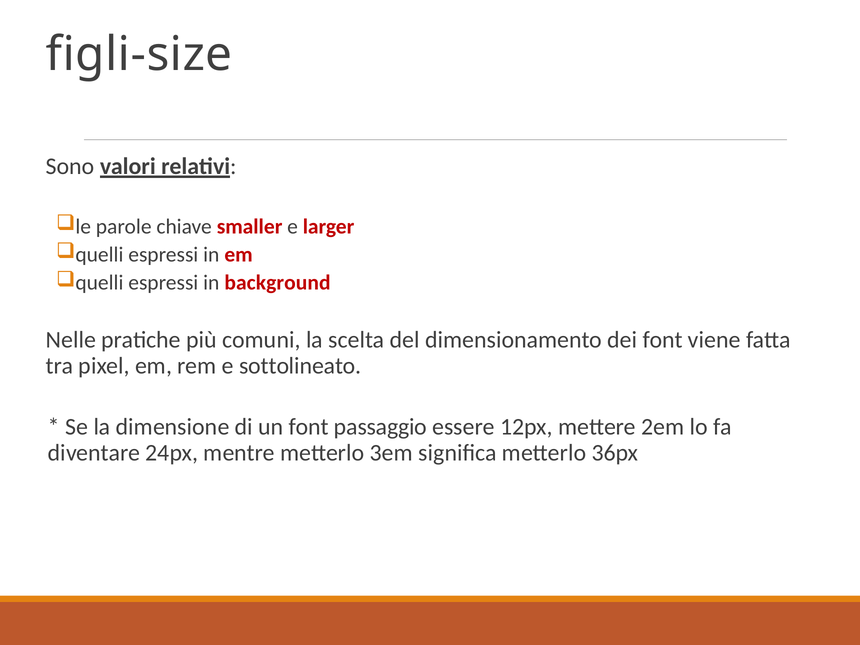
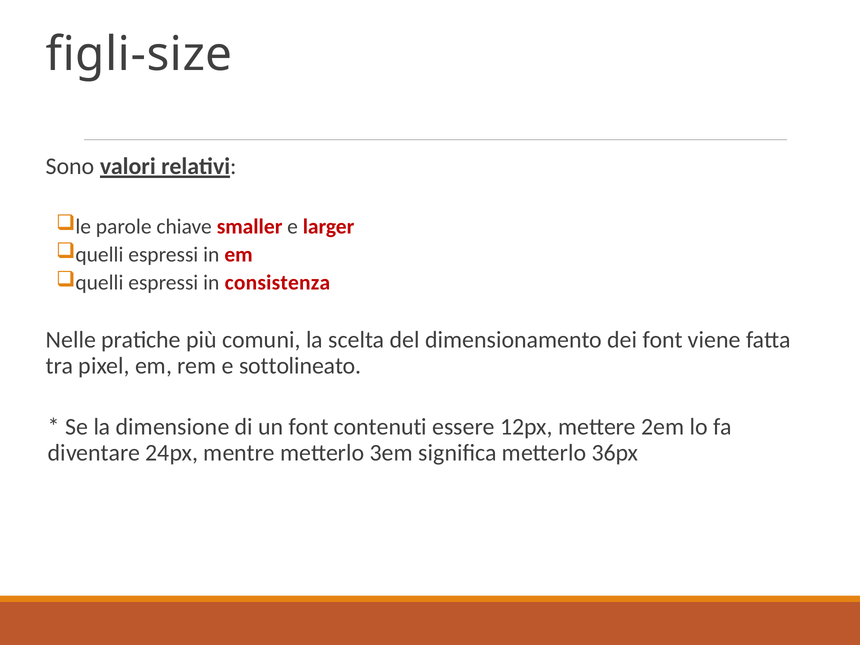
background: background -> consistenza (277, 283)
passaggio: passaggio -> contenuti (380, 427)
